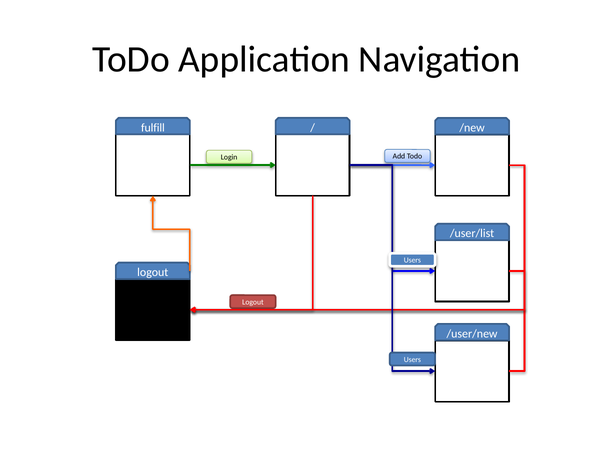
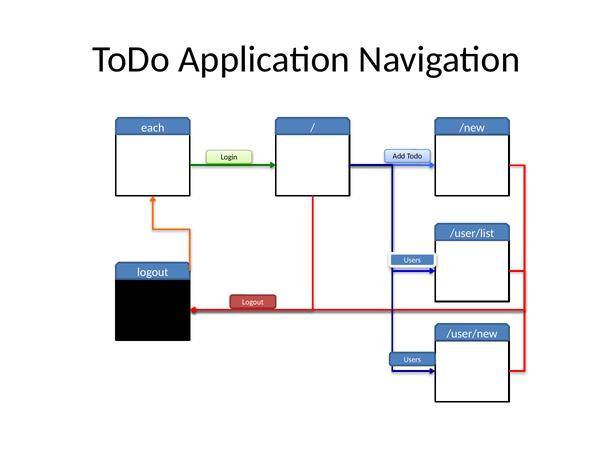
fulfill: fulfill -> each (153, 128)
